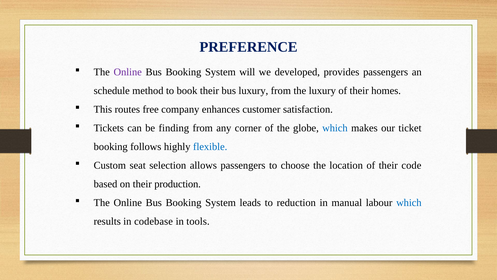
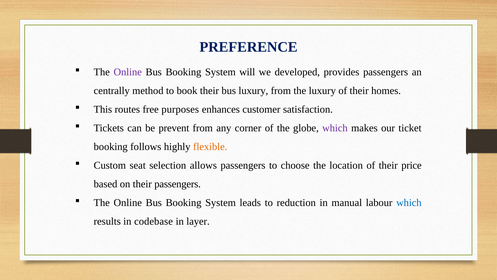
schedule: schedule -> centrally (112, 90)
company: company -> purposes (180, 109)
finding: finding -> prevent (174, 128)
which colour: blue -> purple (335, 128)
flexible colour: blue -> orange (210, 146)
code: code -> price (412, 165)
their production: production -> passengers (178, 184)
tools: tools -> layer (198, 221)
